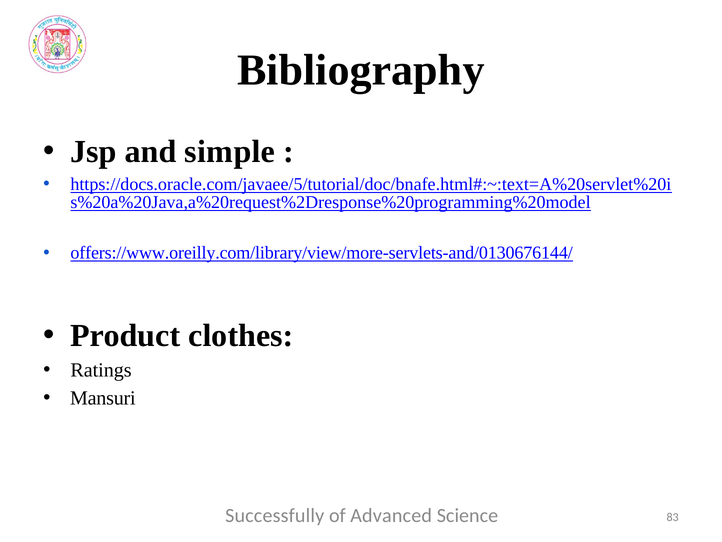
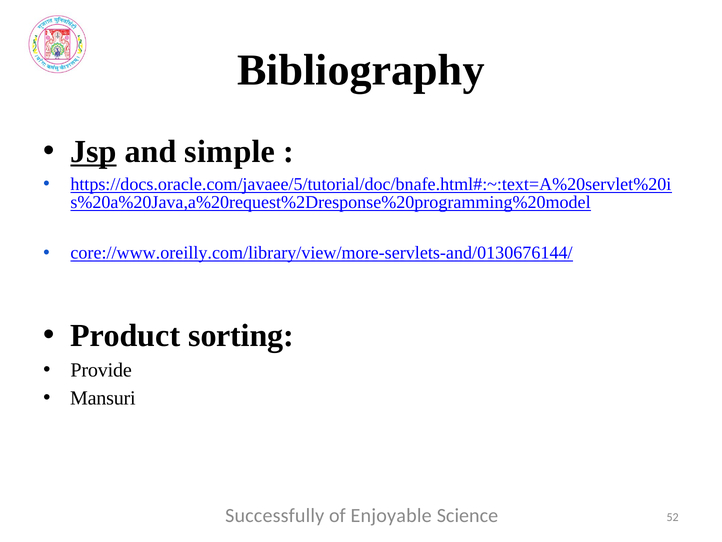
Jsp underline: none -> present (94, 151)
offers://www.oreilly.com/library/view/more-servlets-and/0130676144/: offers://www.oreilly.com/library/view/more-servlets-and/0130676144/ -> core://www.oreilly.com/library/view/more-servlets-and/0130676144/ (322, 253)
clothes: clothes -> sorting (241, 335)
Ratings: Ratings -> Provide (101, 370)
Advanced: Advanced -> Enjoyable (391, 515)
83: 83 -> 52 (673, 517)
